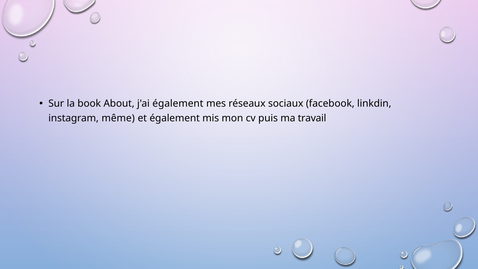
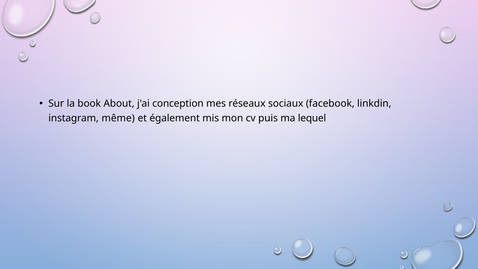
j'ai également: également -> conception (178, 104)
travail: travail -> lequel (312, 118)
